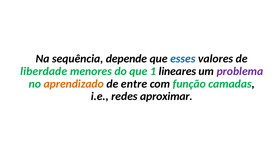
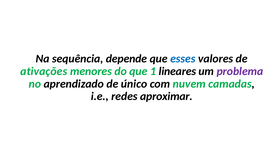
liberdade: liberdade -> ativações (44, 71)
aprendizado colour: orange -> black (74, 84)
entre: entre -> único (134, 84)
função: função -> nuvem (189, 84)
